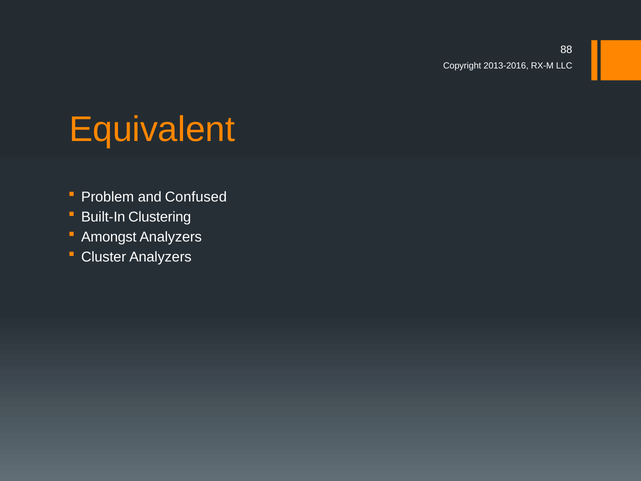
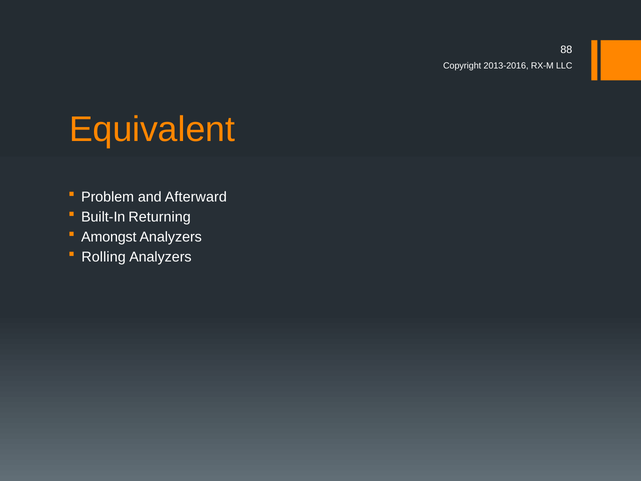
Confused: Confused -> Afterward (196, 197)
Clustering: Clustering -> Returning (160, 217)
Cluster: Cluster -> Rolling (104, 257)
